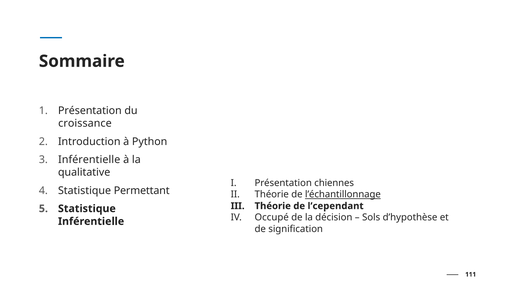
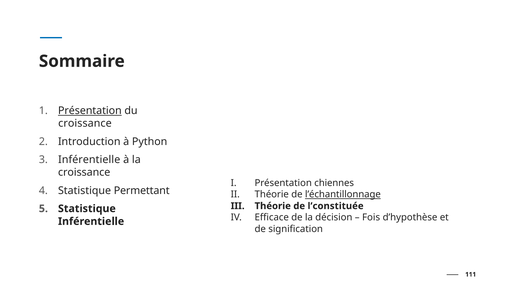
Présentation underline: none -> present (90, 111)
qualitative: qualitative -> croissance (84, 172)
l’cependant: l’cependant -> l’constituée (336, 206)
Occupé: Occupé -> Efficace (272, 217)
Sols: Sols -> Fois (371, 217)
